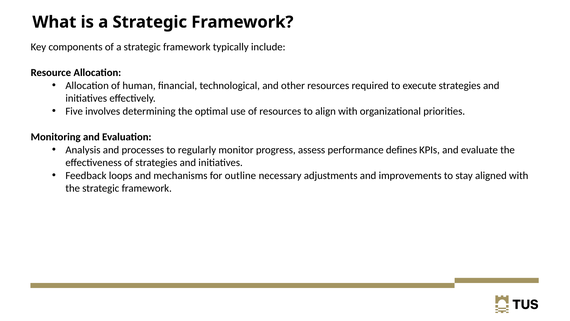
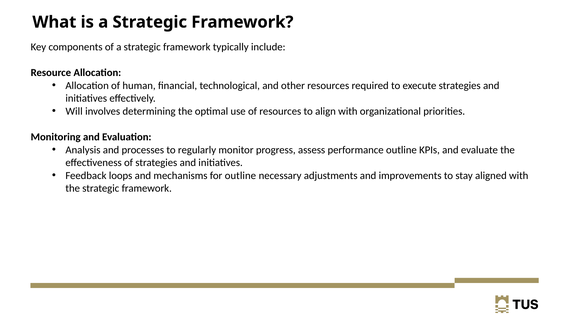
Five: Five -> Will (74, 111)
performance defines: defines -> outline (401, 150)
